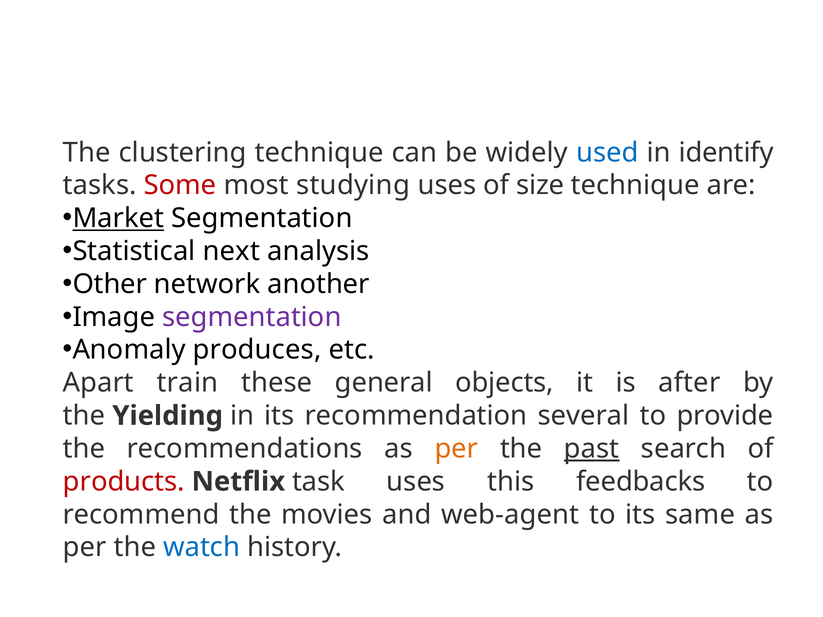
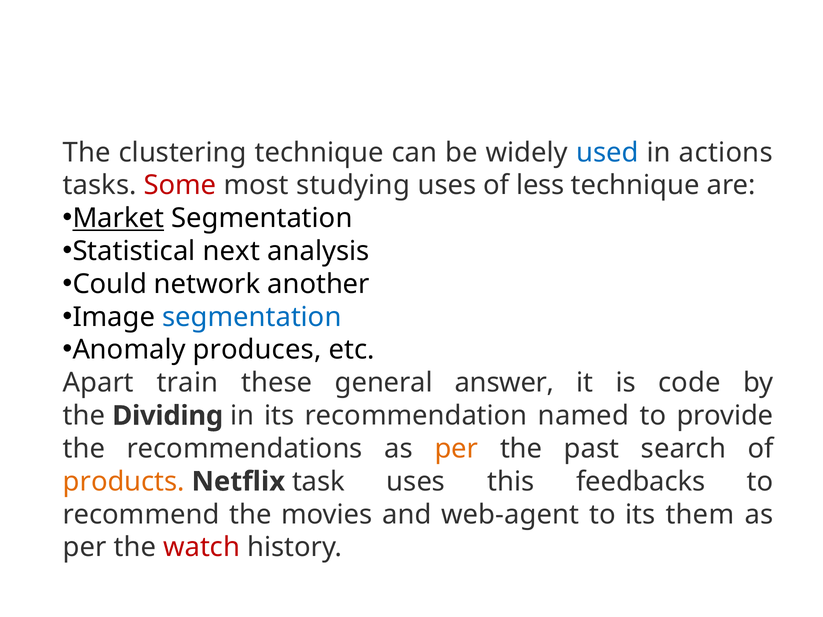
identify: identify -> actions (726, 153)
size: size -> less (540, 185)
Other: Other -> Could (110, 284)
segmentation colour: purple -> blue (252, 317)
objects: objects -> answer (505, 383)
after: after -> code (689, 383)
Yielding: Yielding -> Dividing (168, 416)
several: several -> named (583, 416)
past underline: present -> none (592, 449)
products colour: red -> orange (124, 482)
same: same -> them (700, 515)
watch colour: blue -> red (202, 548)
